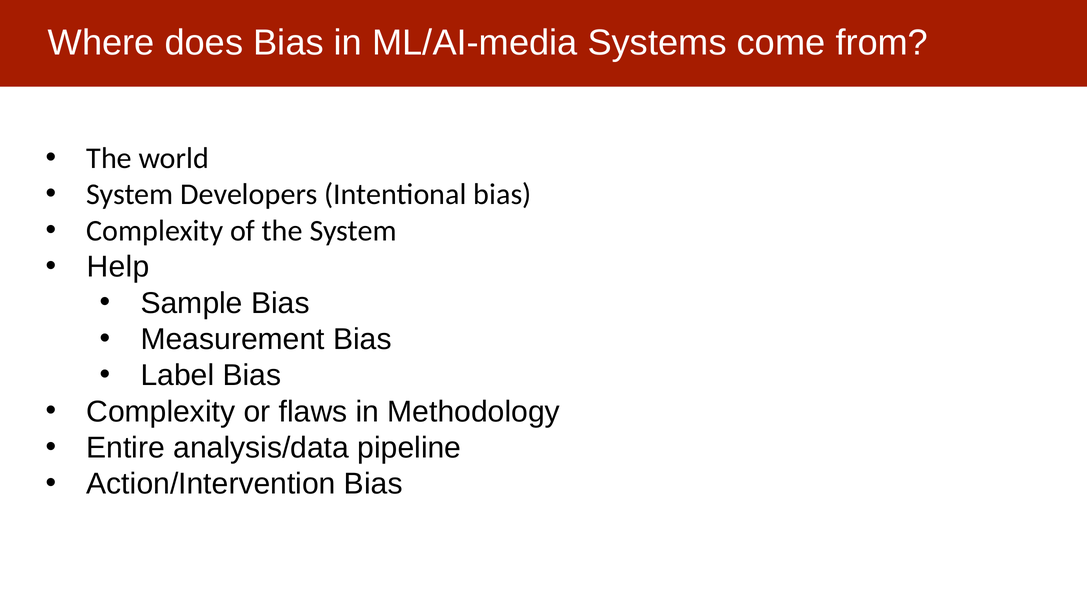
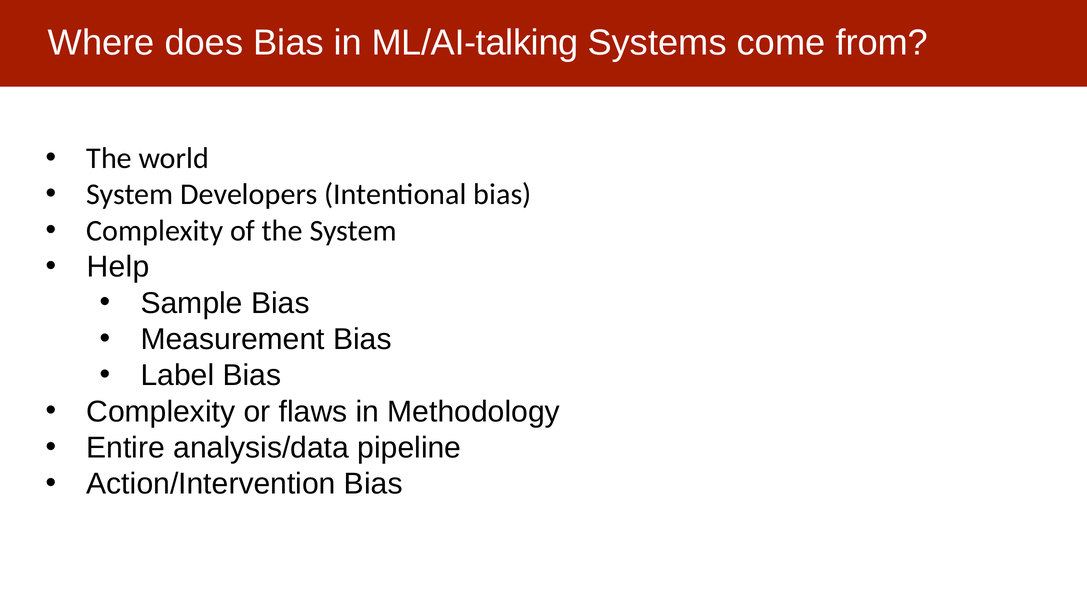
ML/AI-media: ML/AI-media -> ML/AI-talking (475, 43)
